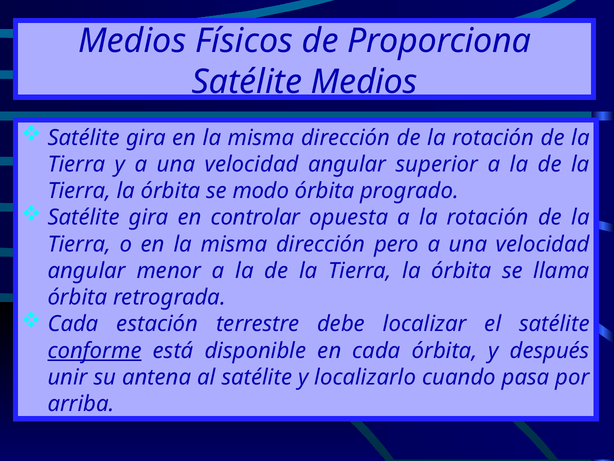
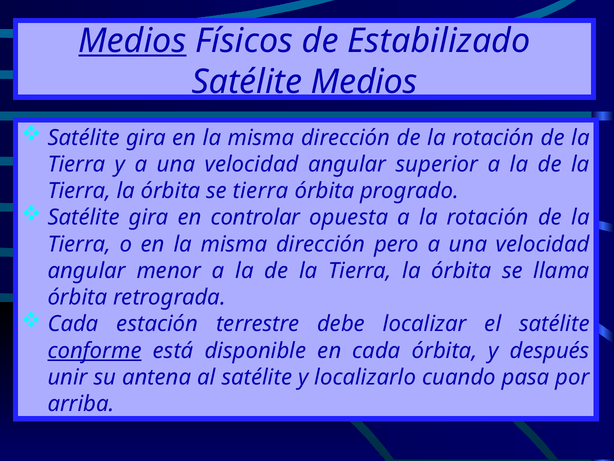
Medios underline: none -> present (132, 41)
Proporciona: Proporciona -> Estabilizado (439, 41)
se modo: modo -> tierra (261, 191)
